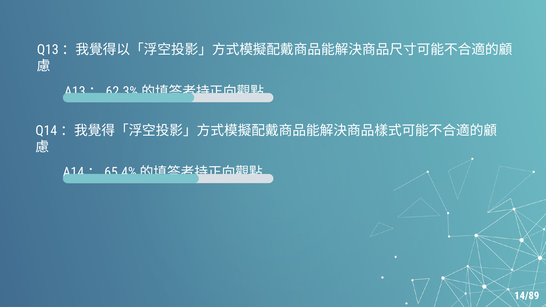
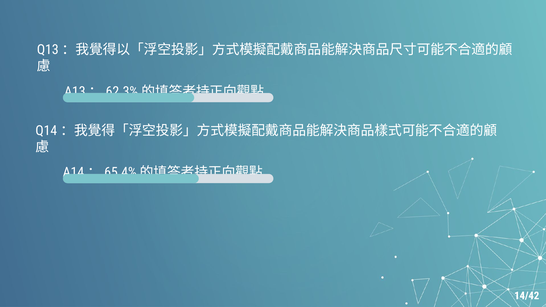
14/89: 14/89 -> 14/42 (527, 296)
